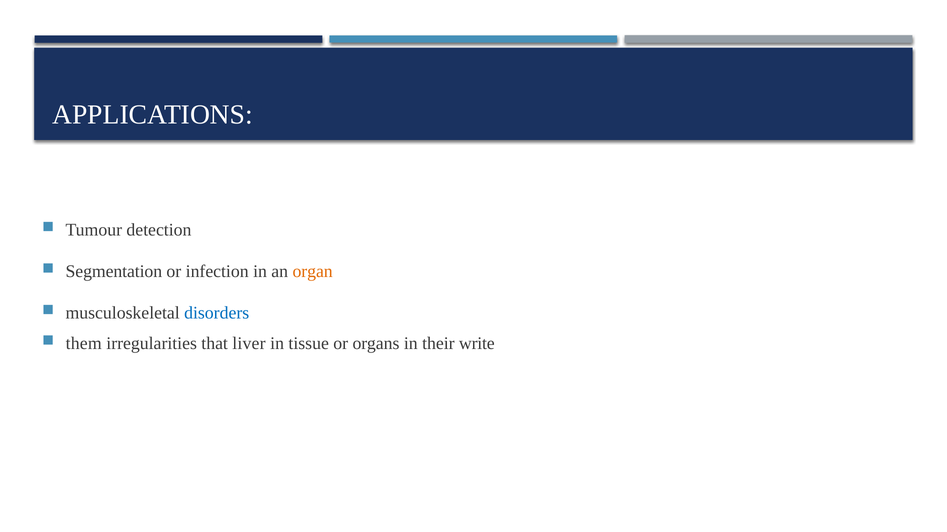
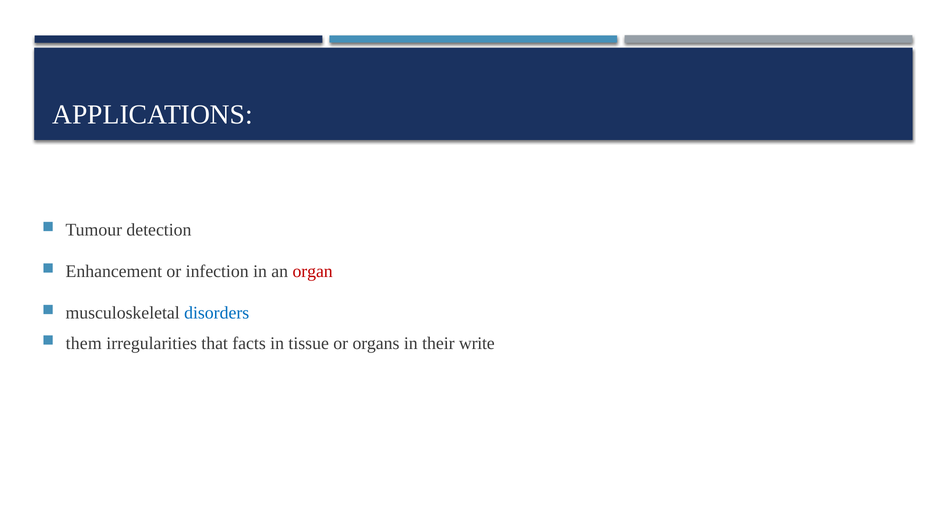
Segmentation: Segmentation -> Enhancement (114, 272)
organ colour: orange -> red (313, 272)
liver: liver -> facts (249, 344)
